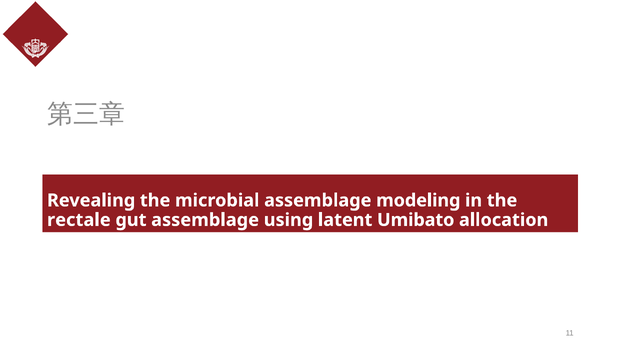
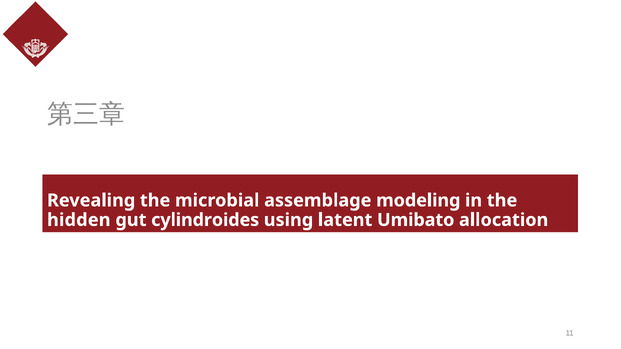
rectale: rectale -> hidden (79, 220)
gut assemblage: assemblage -> cylindroides (205, 220)
